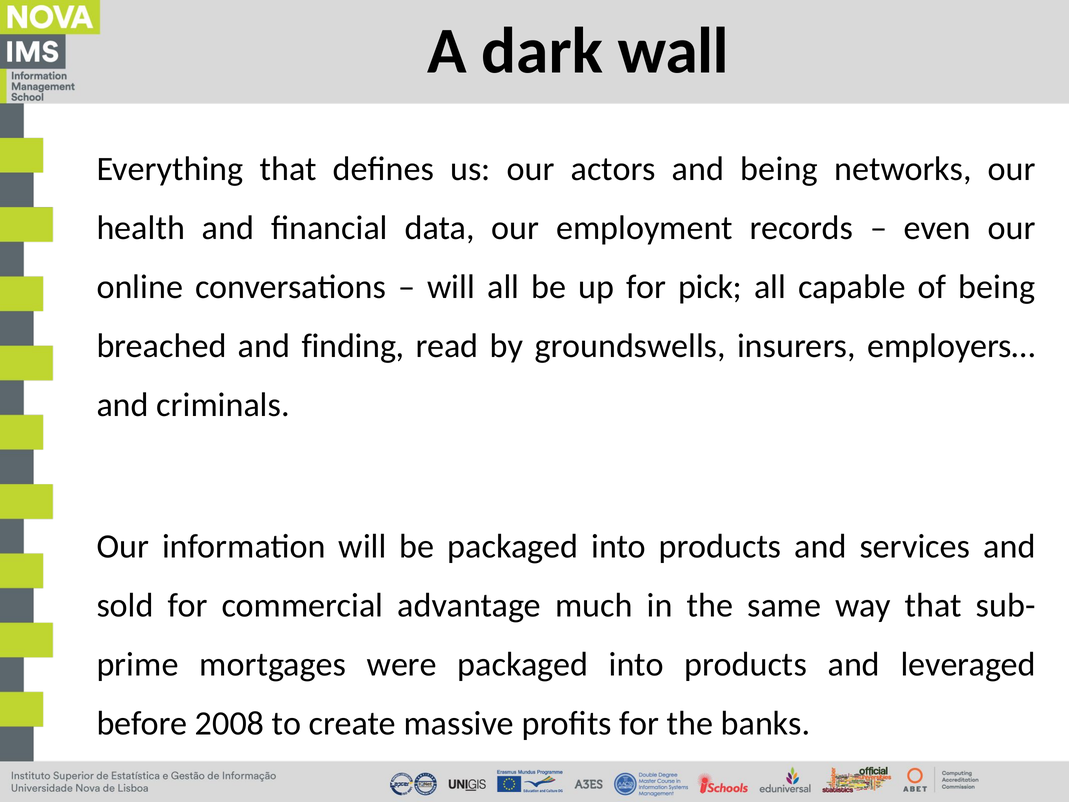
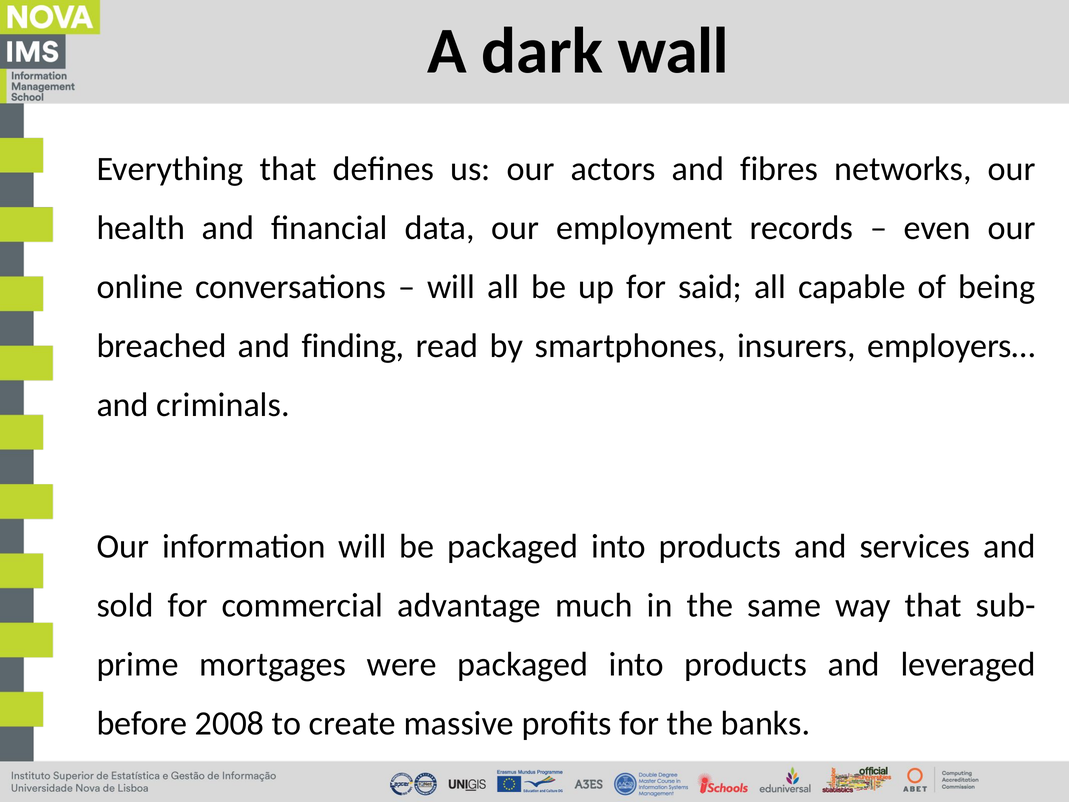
and being: being -> fibres (779, 169)
pick: pick -> said (710, 287)
groundswells: groundswells -> smartphones (630, 346)
